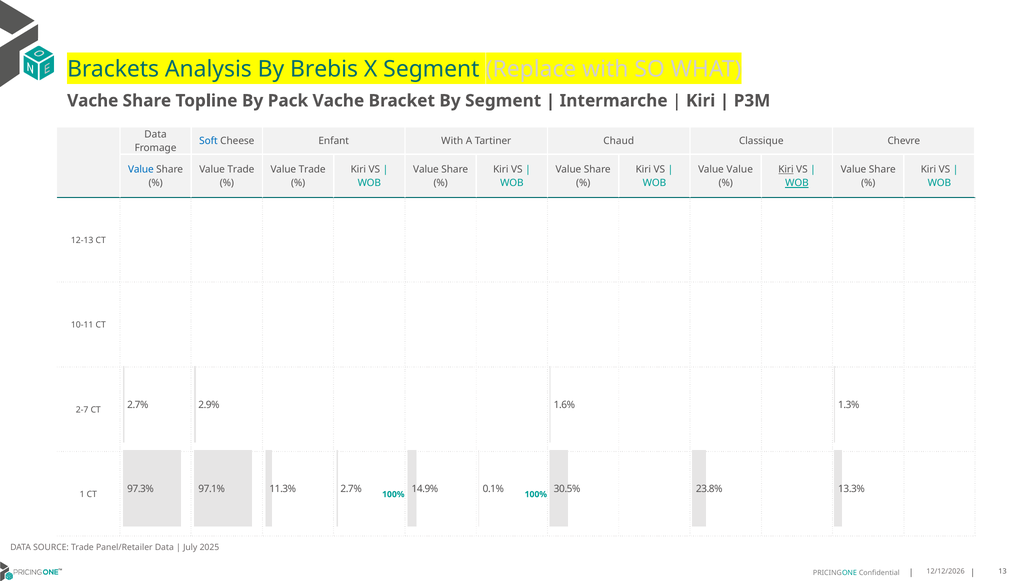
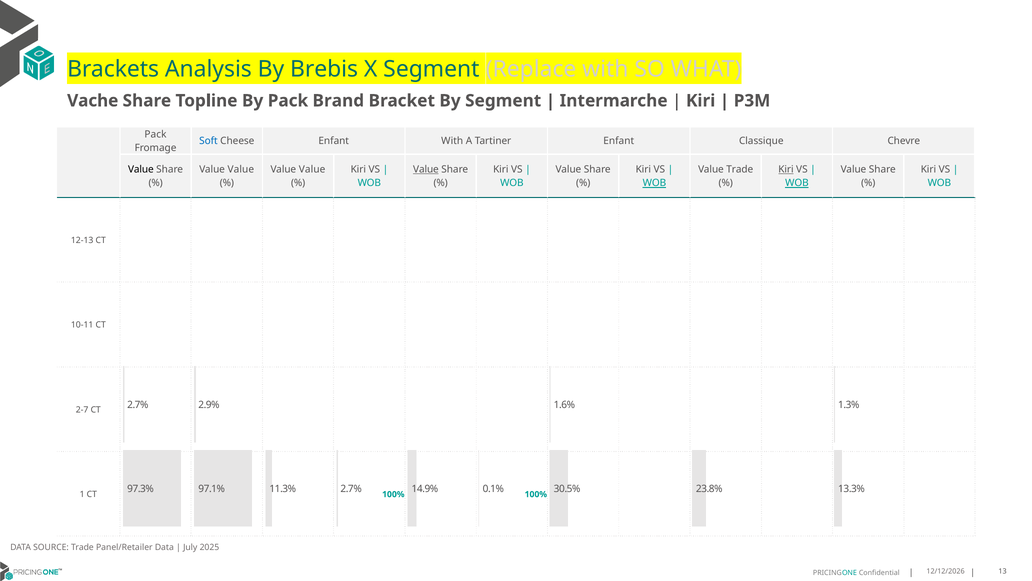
Pack Vache: Vache -> Brand (338, 101)
Data: Data -> Pack (155, 134)
Tartiner Chaud: Chaud -> Enfant (619, 141)
Value colour: blue -> black (141, 169)
Trade: Trade -> Value (241, 169)
Trade: Trade -> Value (312, 169)
Value underline: none -> present (426, 169)
Value Value: Value -> Trade (740, 169)
WOB underline: none -> present (654, 183)
